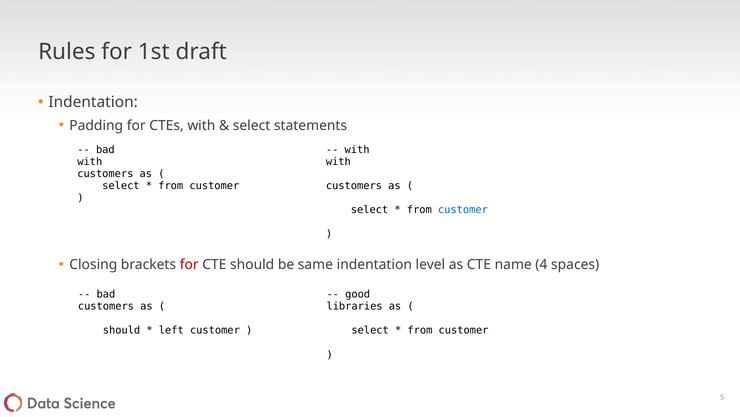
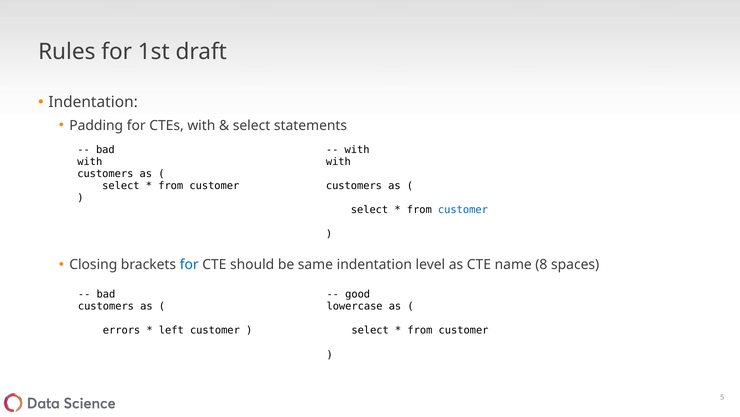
for colour: red -> blue (189, 264)
4: 4 -> 8 (541, 264)
libraries: libraries -> lowercase (355, 306)
should: should -> errors (122, 330)
